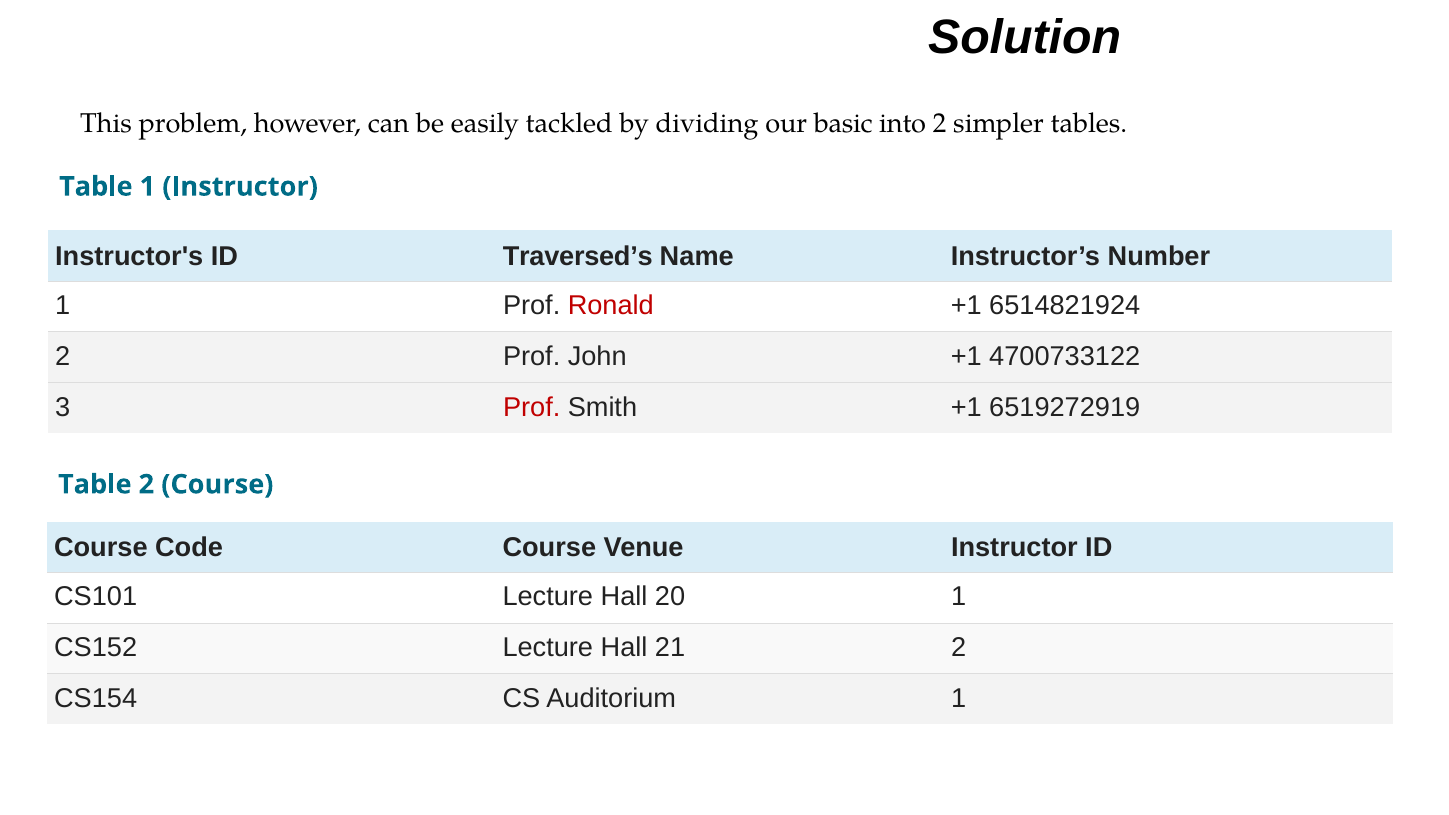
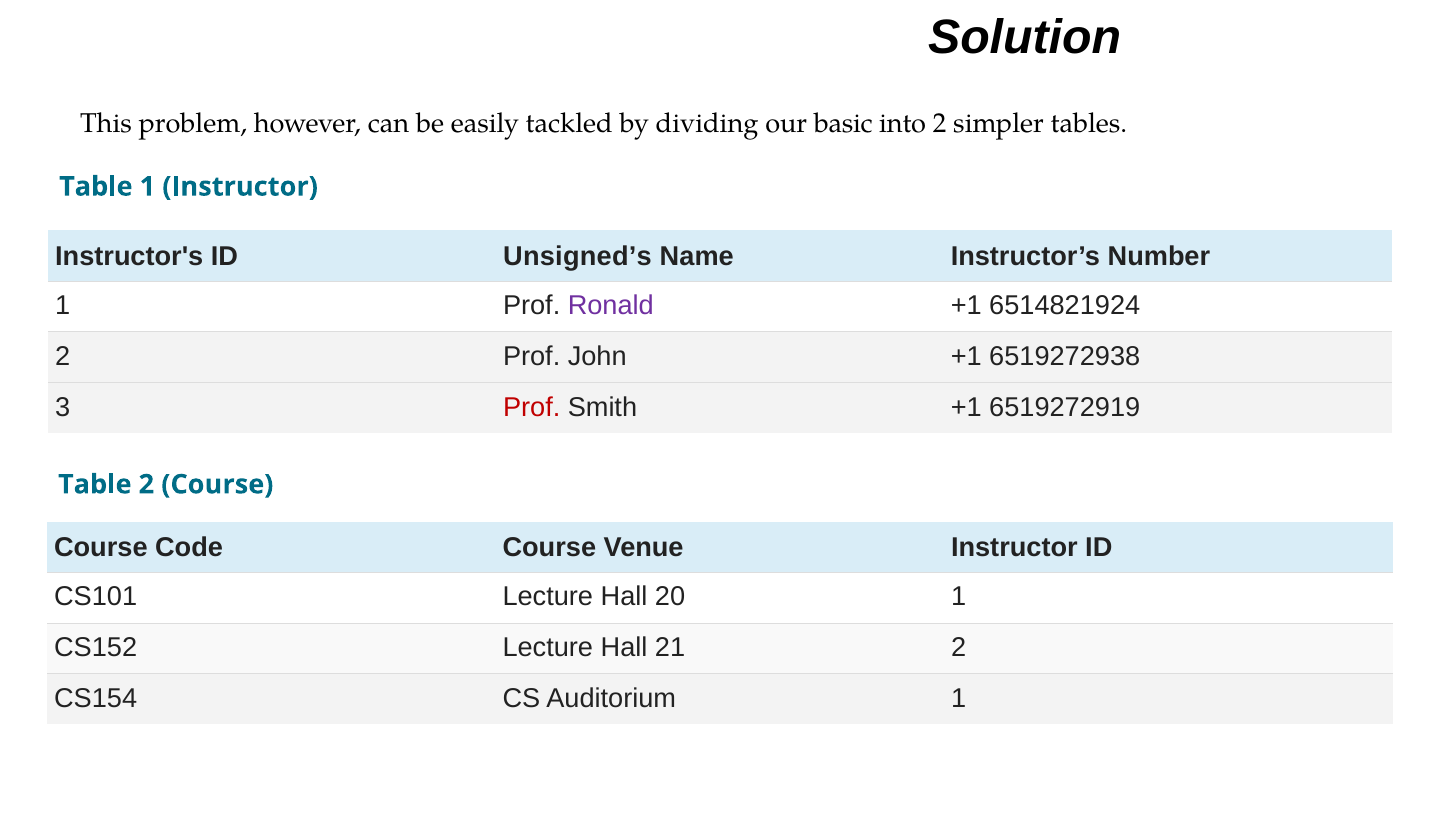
Traversed’s: Traversed’s -> Unsigned’s (577, 256)
Ronald colour: red -> purple (611, 306)
4700733122: 4700733122 -> 6519272938 (1065, 356)
